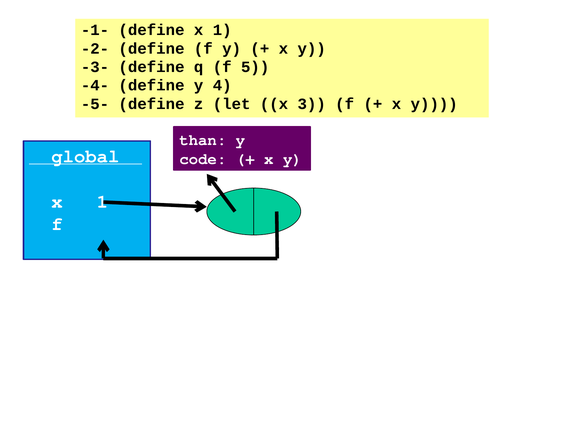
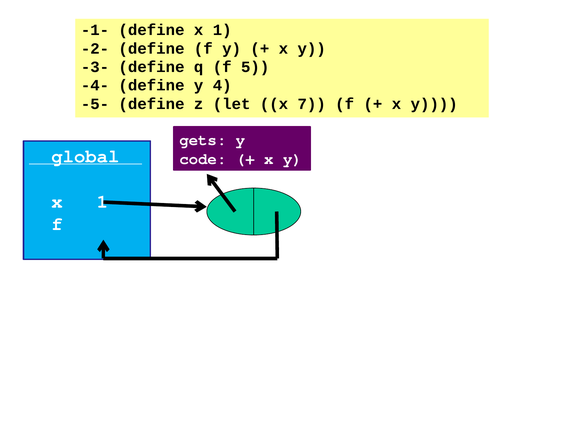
3: 3 -> 7 (312, 104)
than: than -> gets (203, 140)
